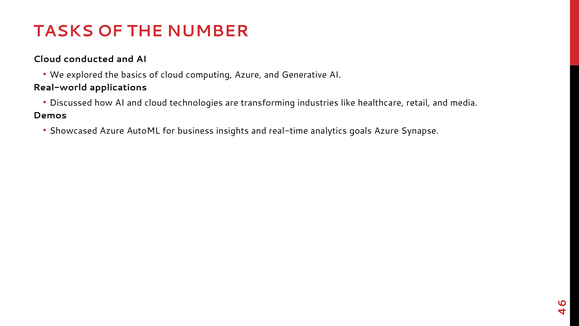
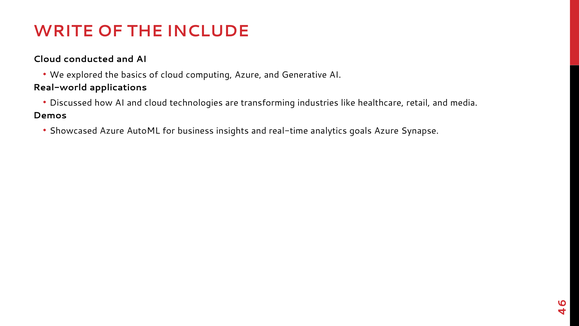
TASKS: TASKS -> WRITE (63, 31)
NUMBER: NUMBER -> INCLUDE (208, 31)
